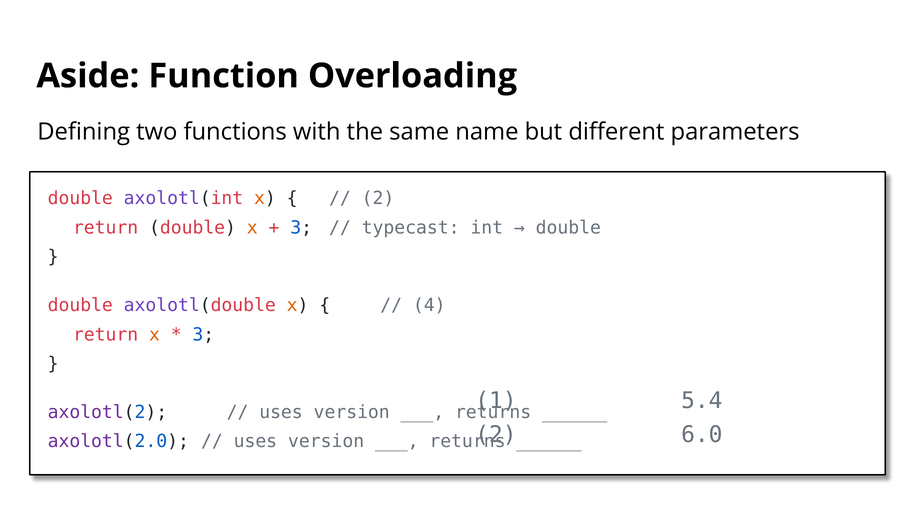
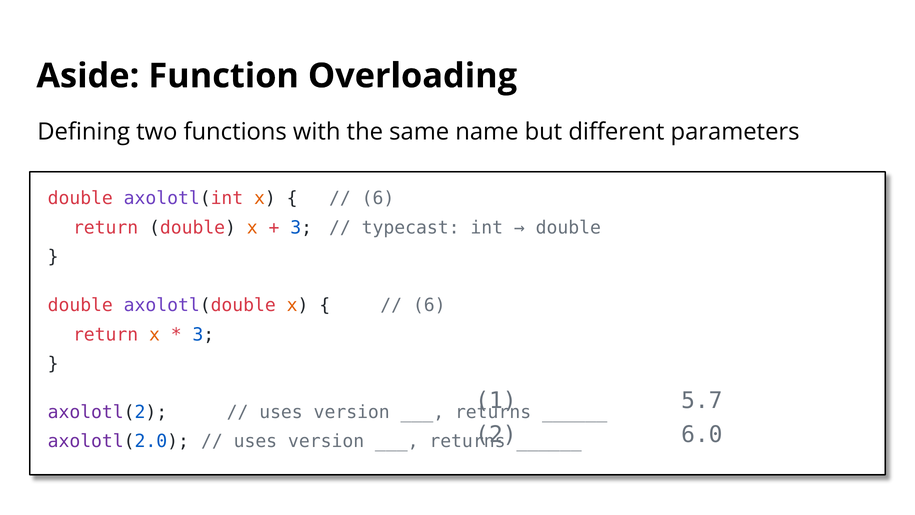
2: 2 -> 6 (378, 198)
4: 4 -> 6 (429, 305)
5.4: 5.4 -> 5.7 (702, 400)
